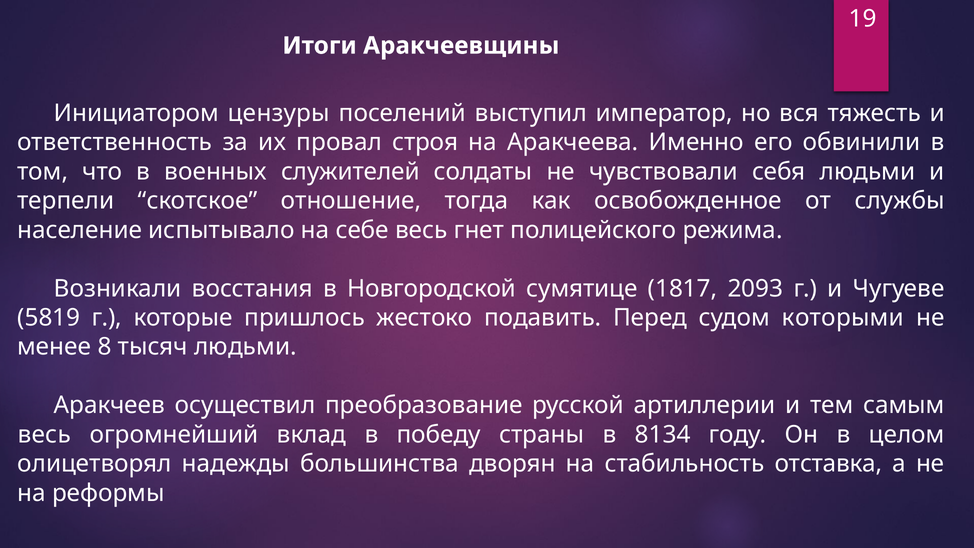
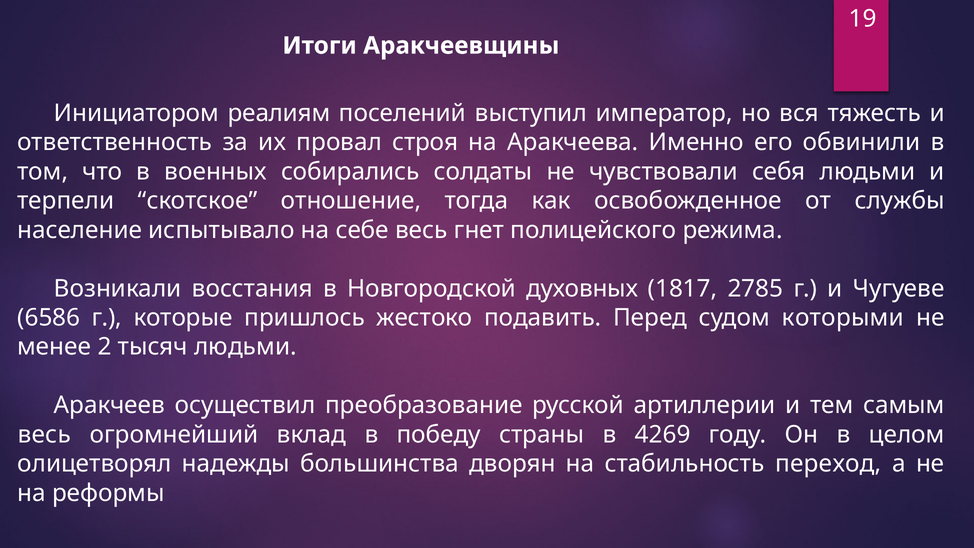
цензуры: цензуры -> реалиям (279, 113)
служителей: служителей -> собирались (350, 172)
сумятице: сумятице -> духовных (582, 288)
2093: 2093 -> 2785 (755, 288)
5819: 5819 -> 6586 (49, 318)
8: 8 -> 2 (104, 347)
8134: 8134 -> 4269 (663, 435)
отставка: отставка -> переход (828, 464)
